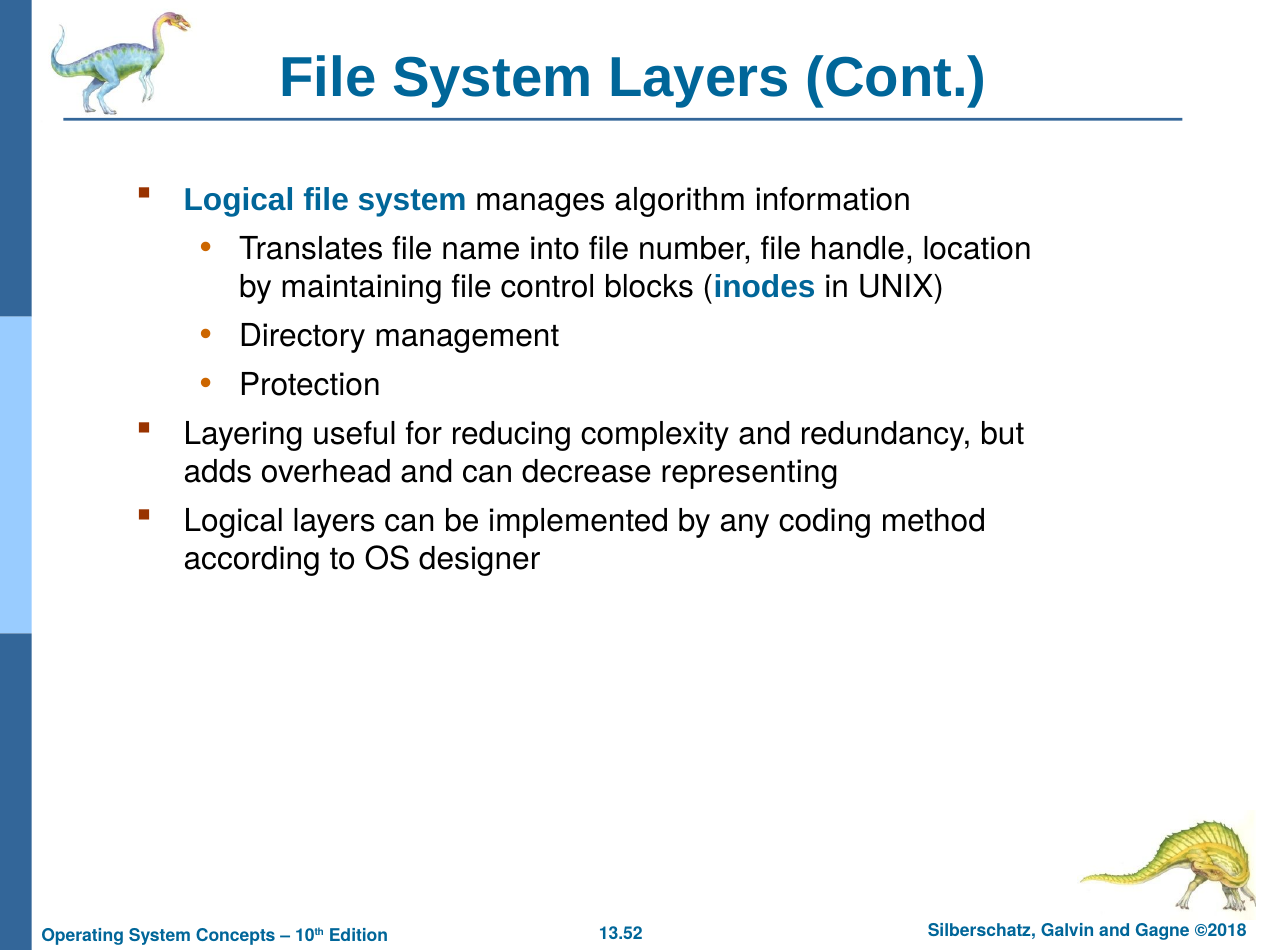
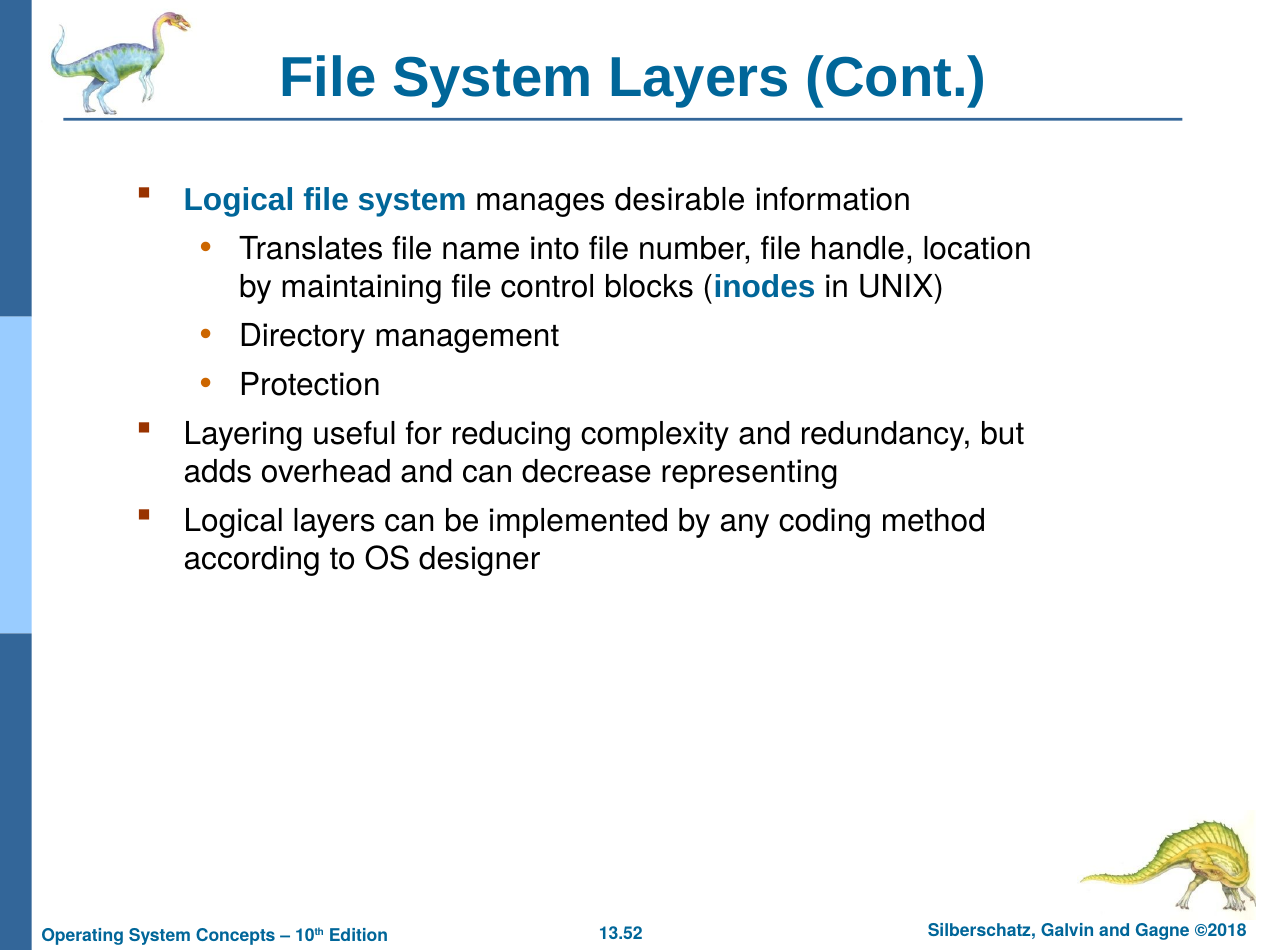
algorithm: algorithm -> desirable (680, 200)
